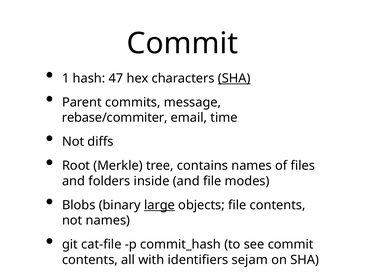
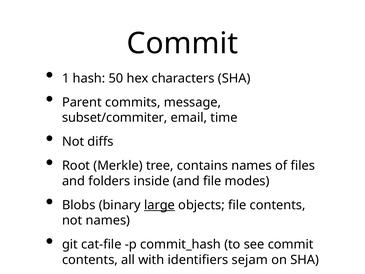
47: 47 -> 50 (116, 78)
SHA underline: present -> none (234, 78)
rebase/commiter: rebase/commiter -> subset/commiter (115, 118)
